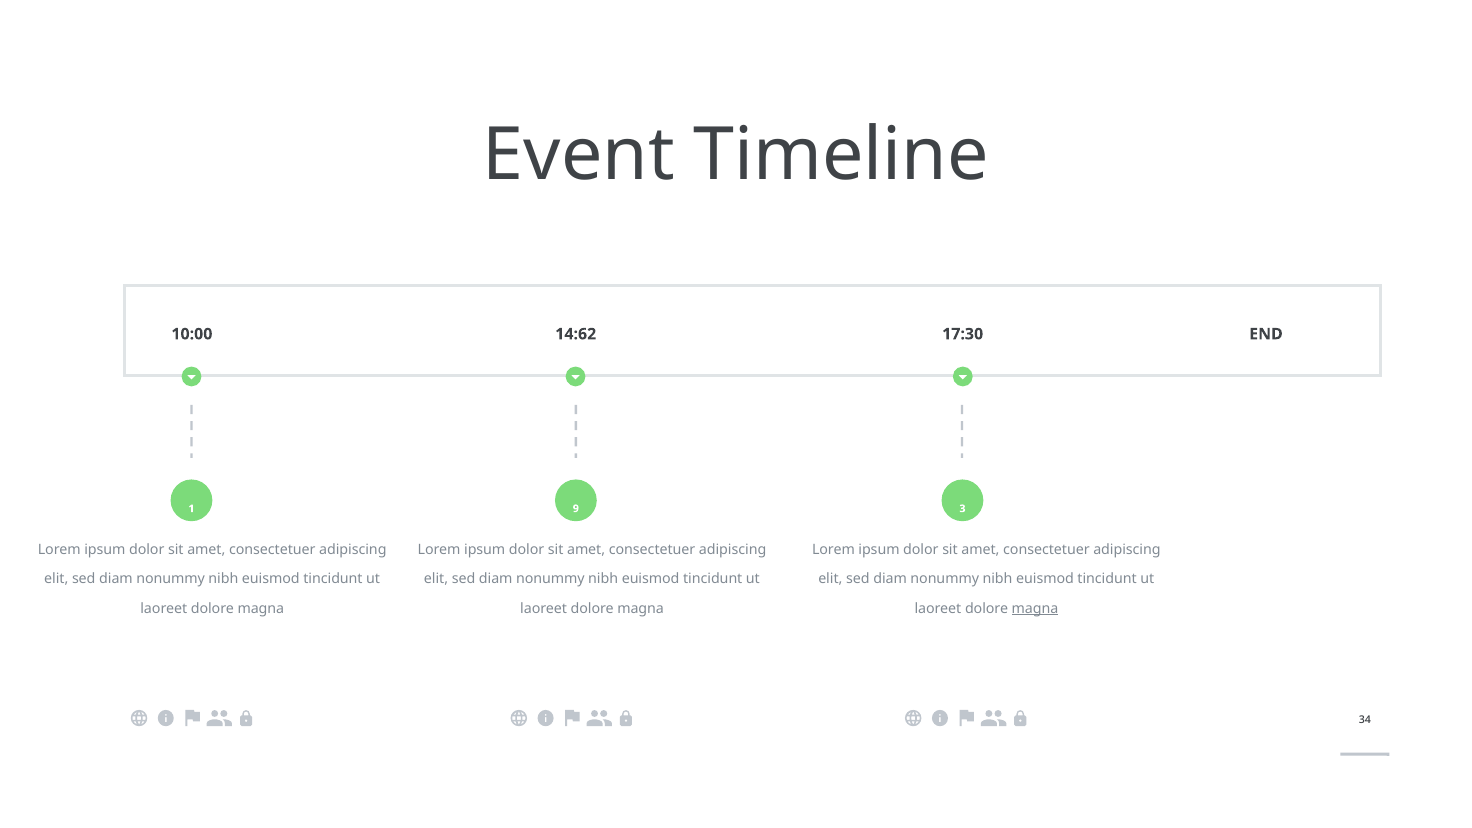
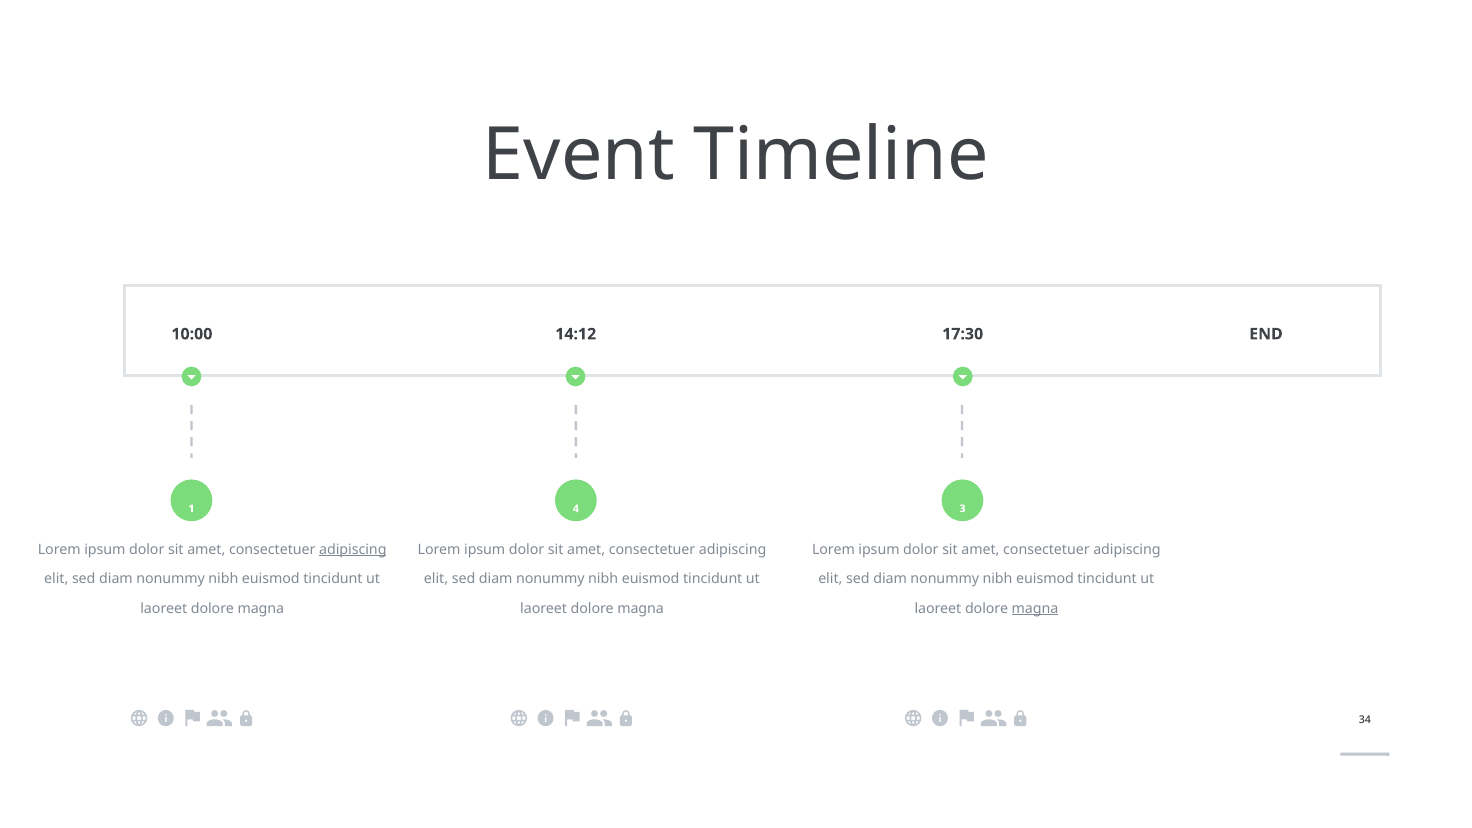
14:62: 14:62 -> 14:12 (576, 334)
9: 9 -> 4 (576, 509)
adipiscing underline: none -> present (353, 549)
